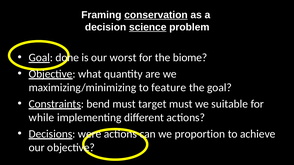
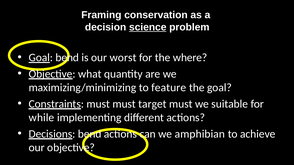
conservation underline: present -> none (156, 15)
Goal done: done -> bend (67, 58)
biome: biome -> where (190, 58)
Constraints bend: bend -> must (98, 104)
Decisions were: were -> bend (90, 134)
proportion: proportion -> amphibian (200, 134)
